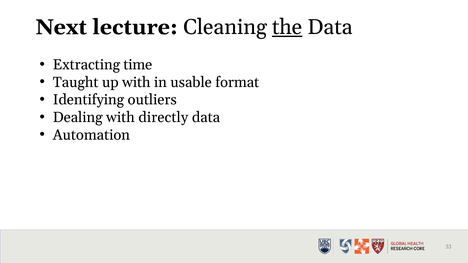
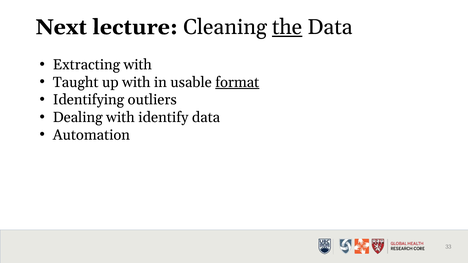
Extracting time: time -> with (138, 65)
format underline: none -> present (237, 82)
directly: directly -> identify (163, 117)
